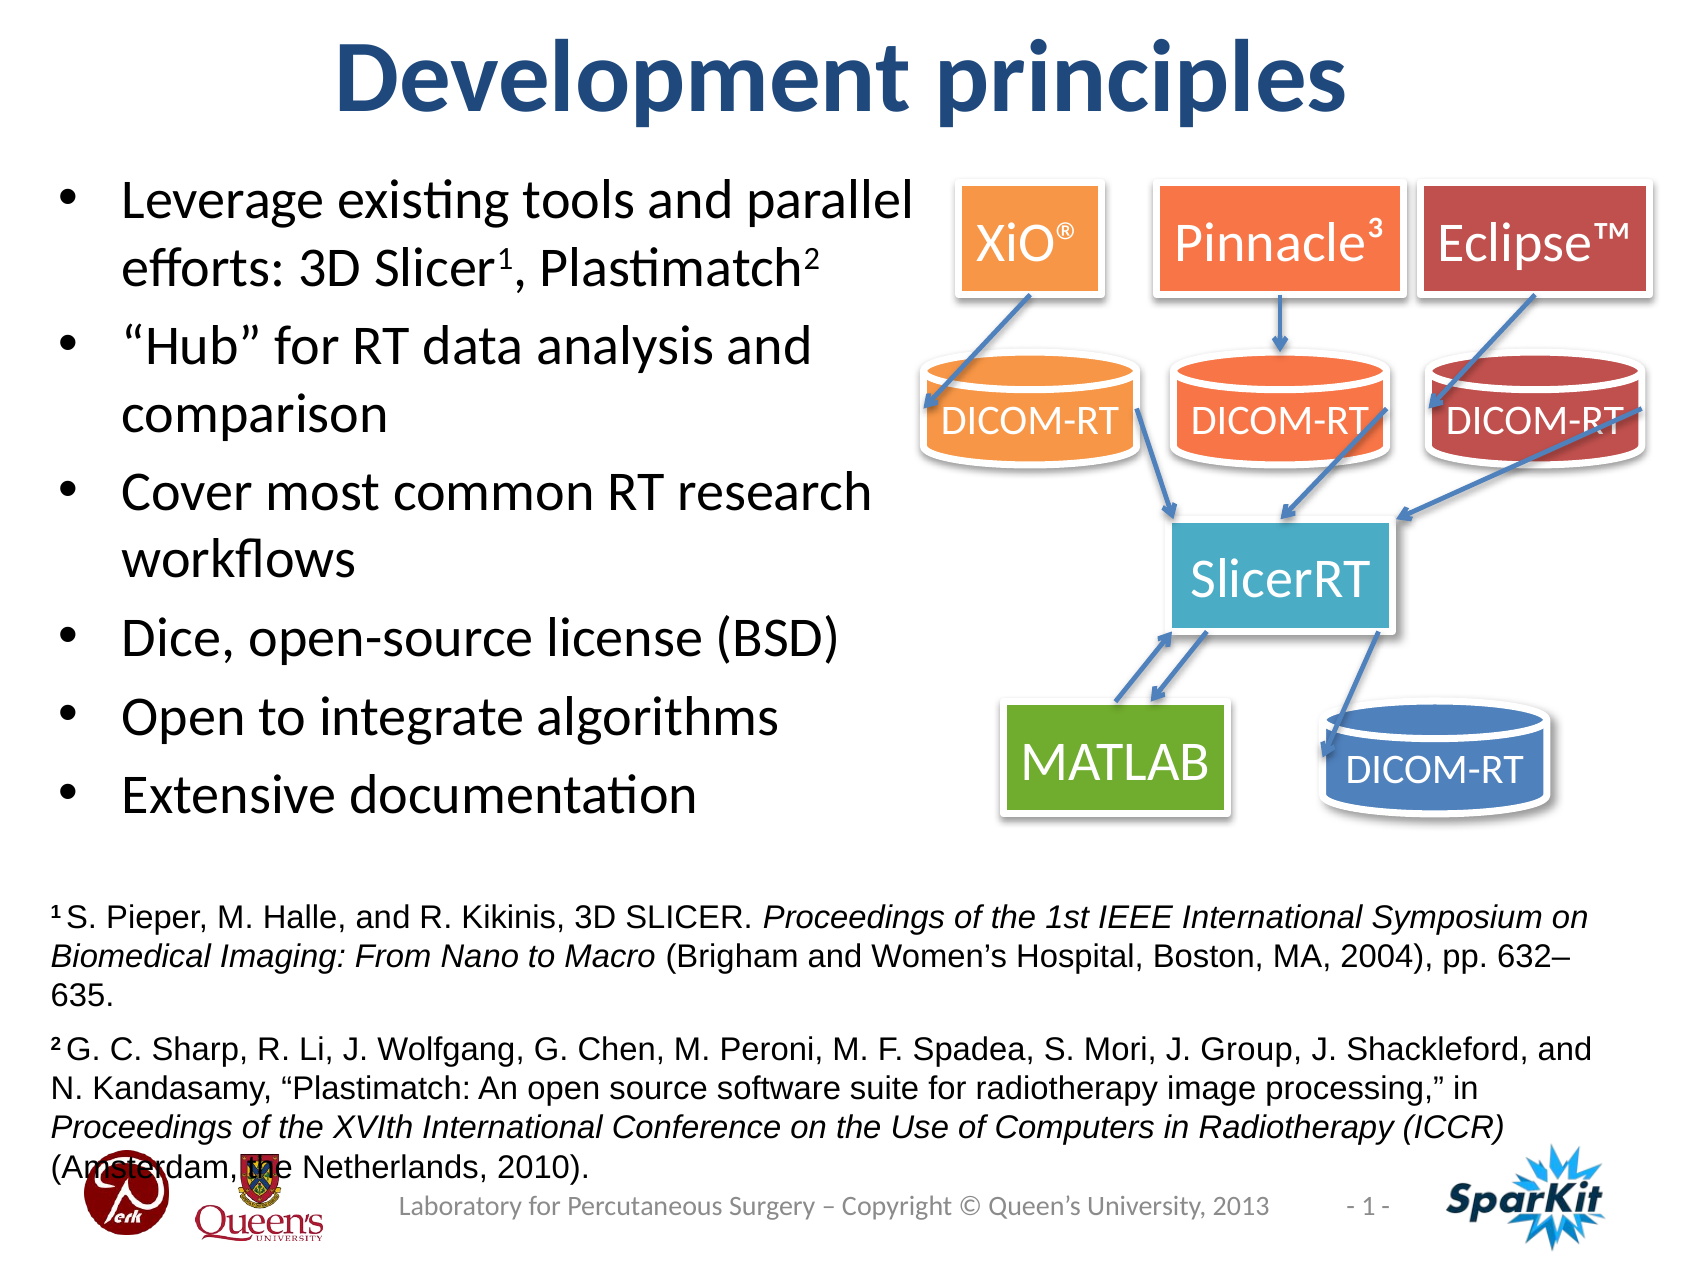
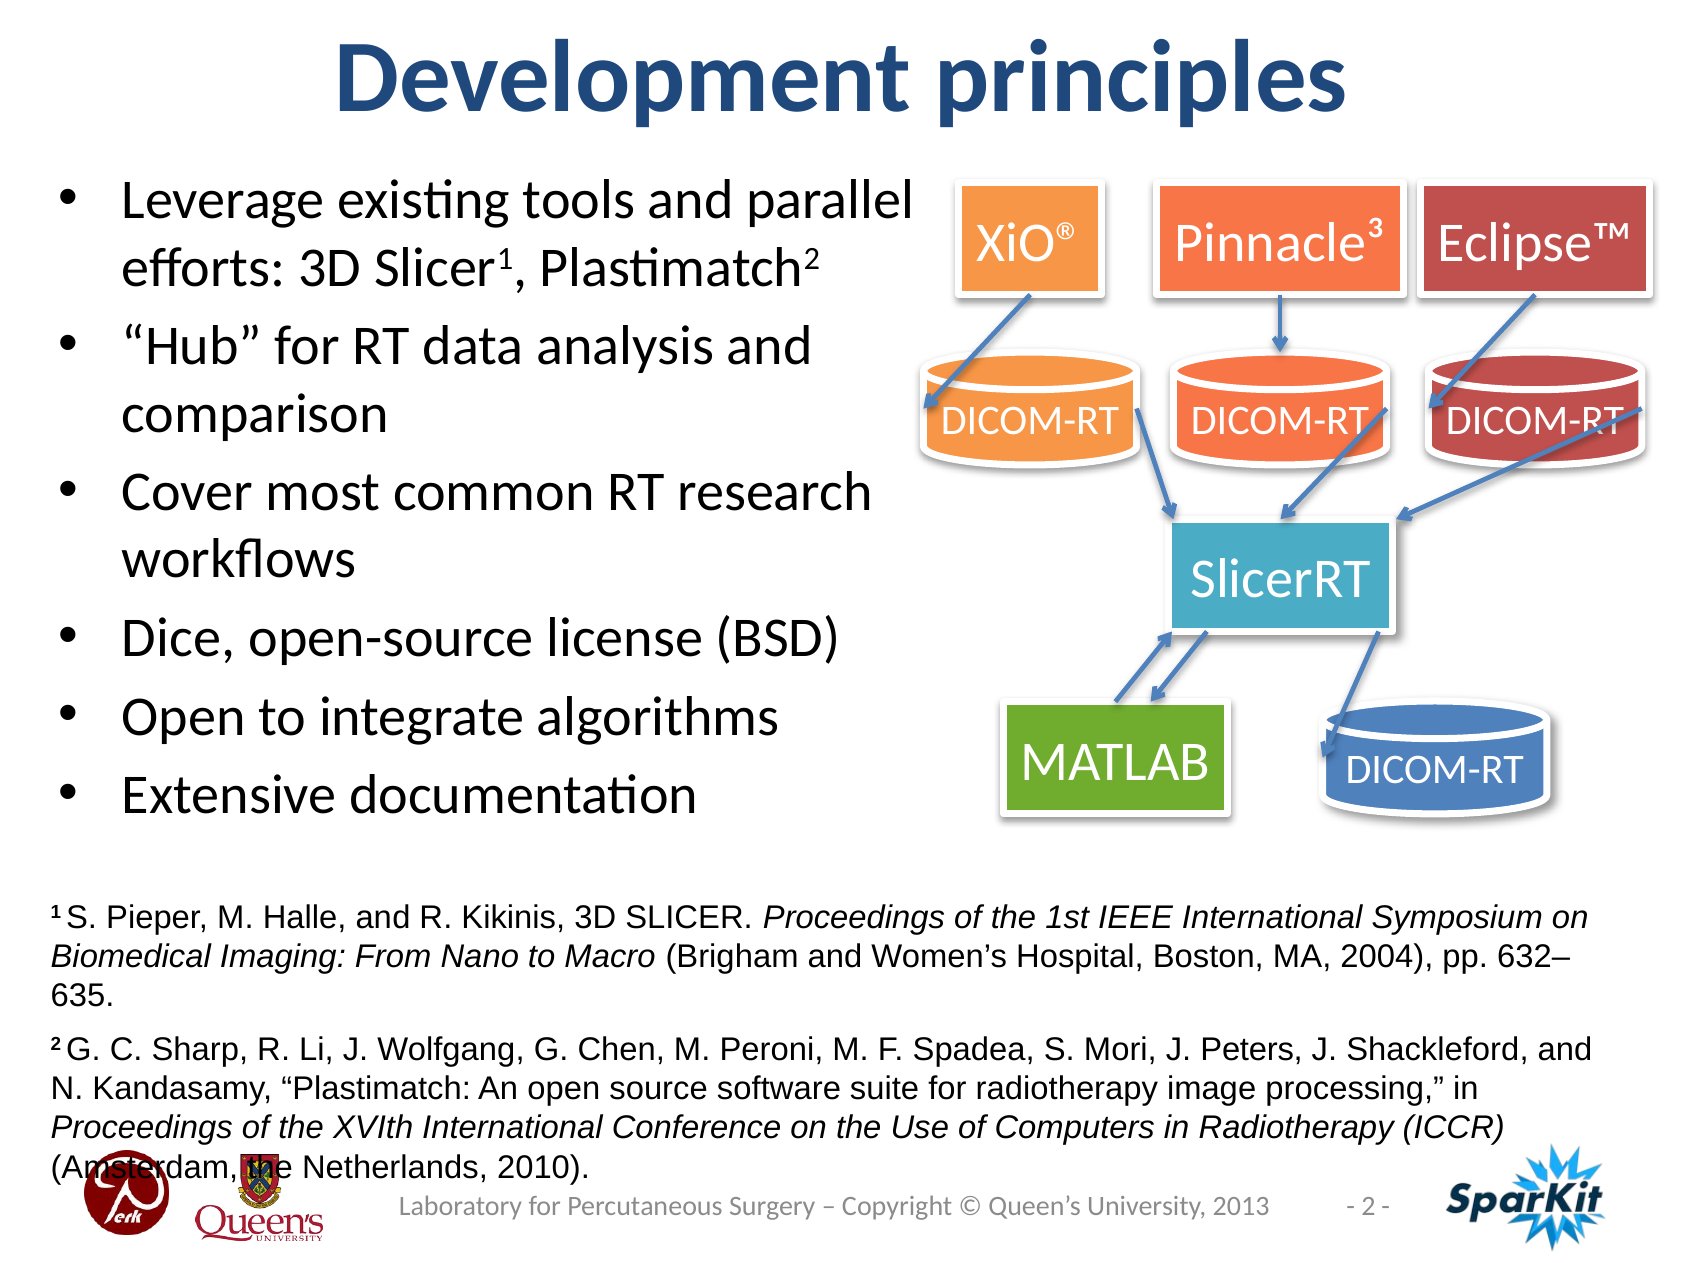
Group: Group -> Peters (1252, 1050)
1: 1 -> 2 (1368, 1206)
